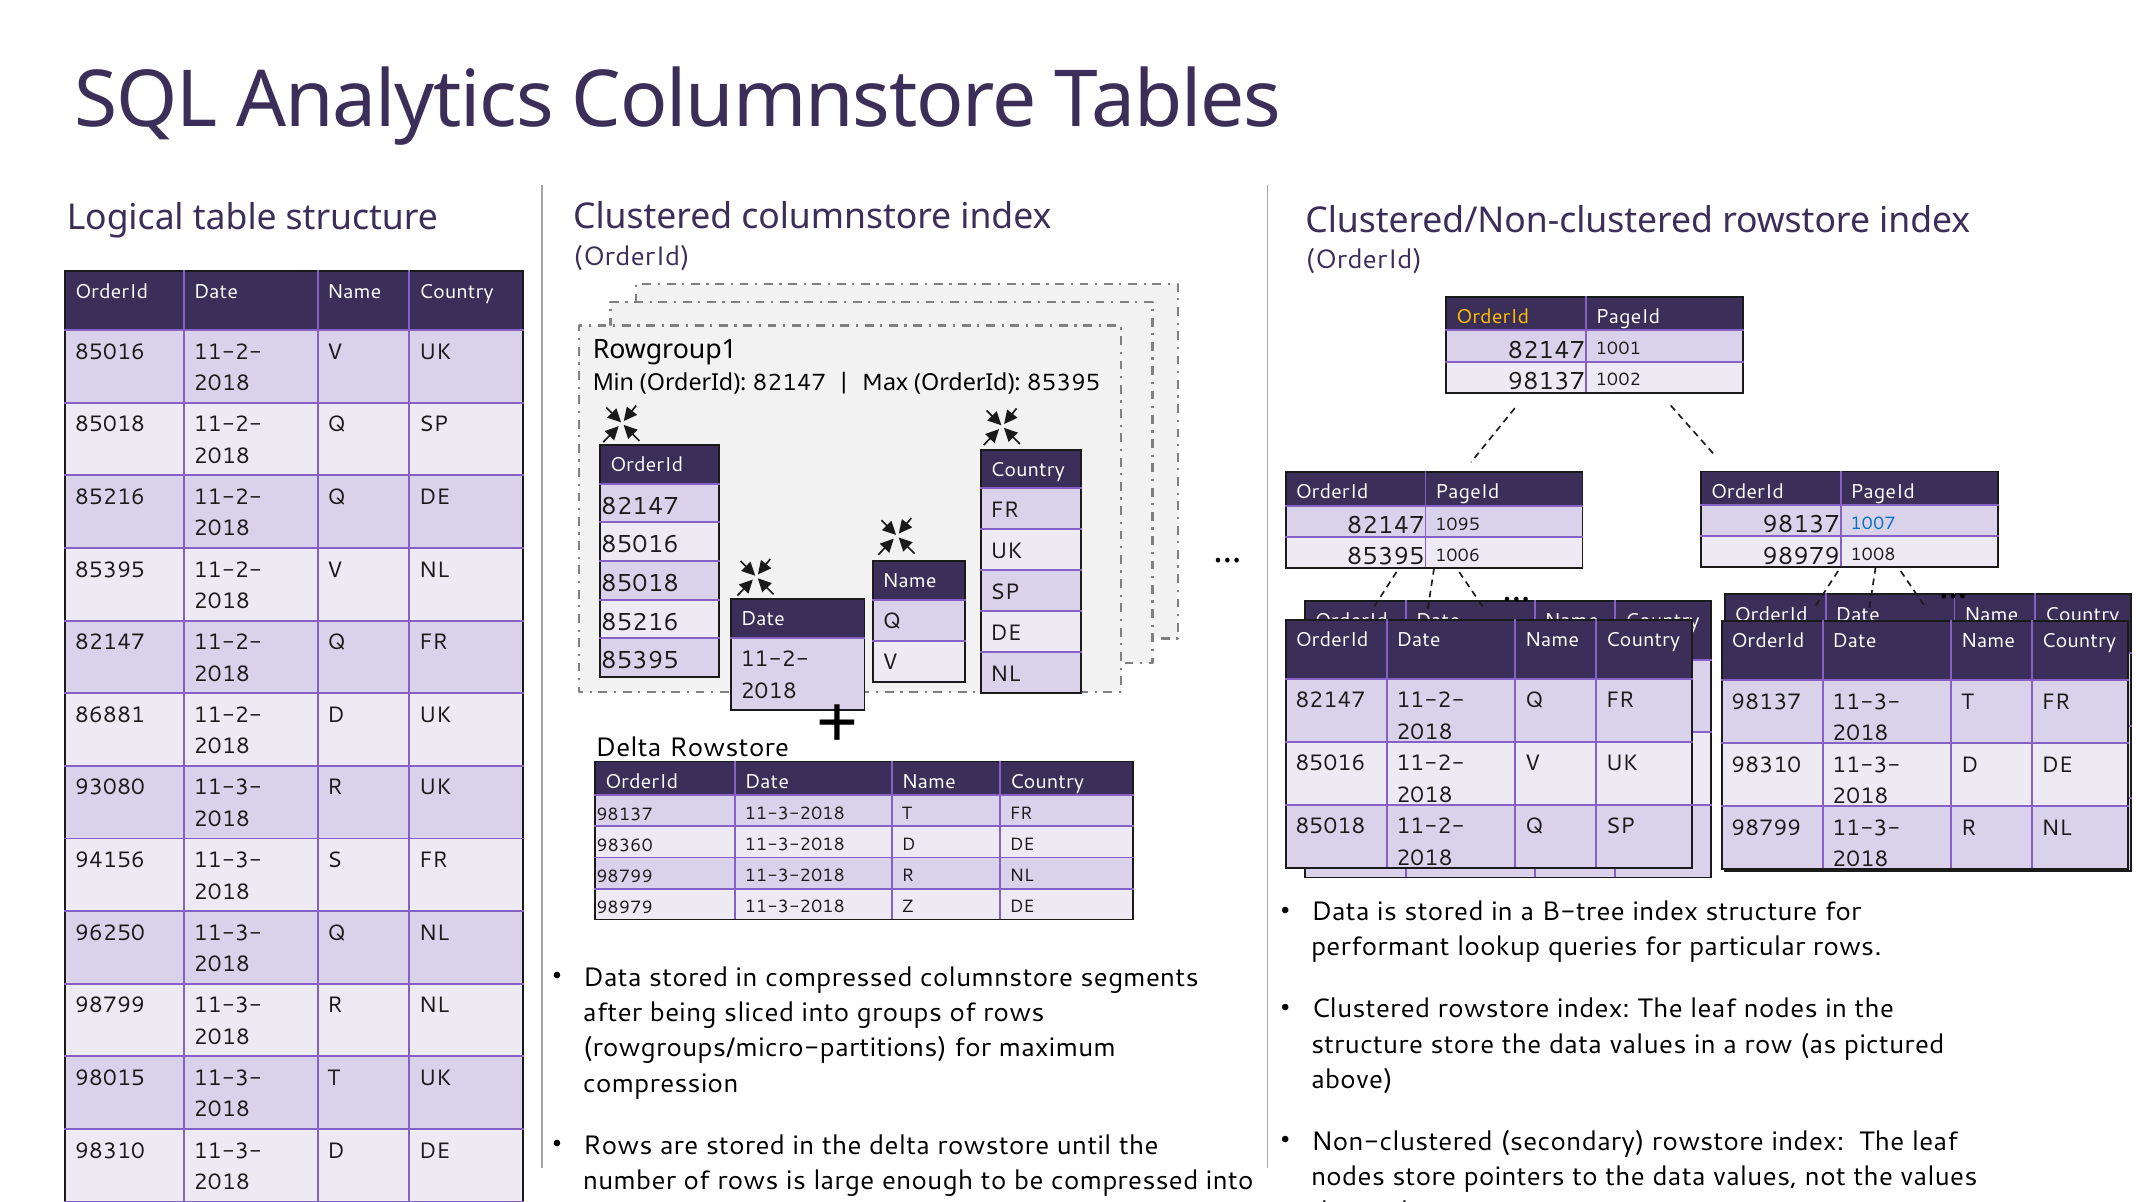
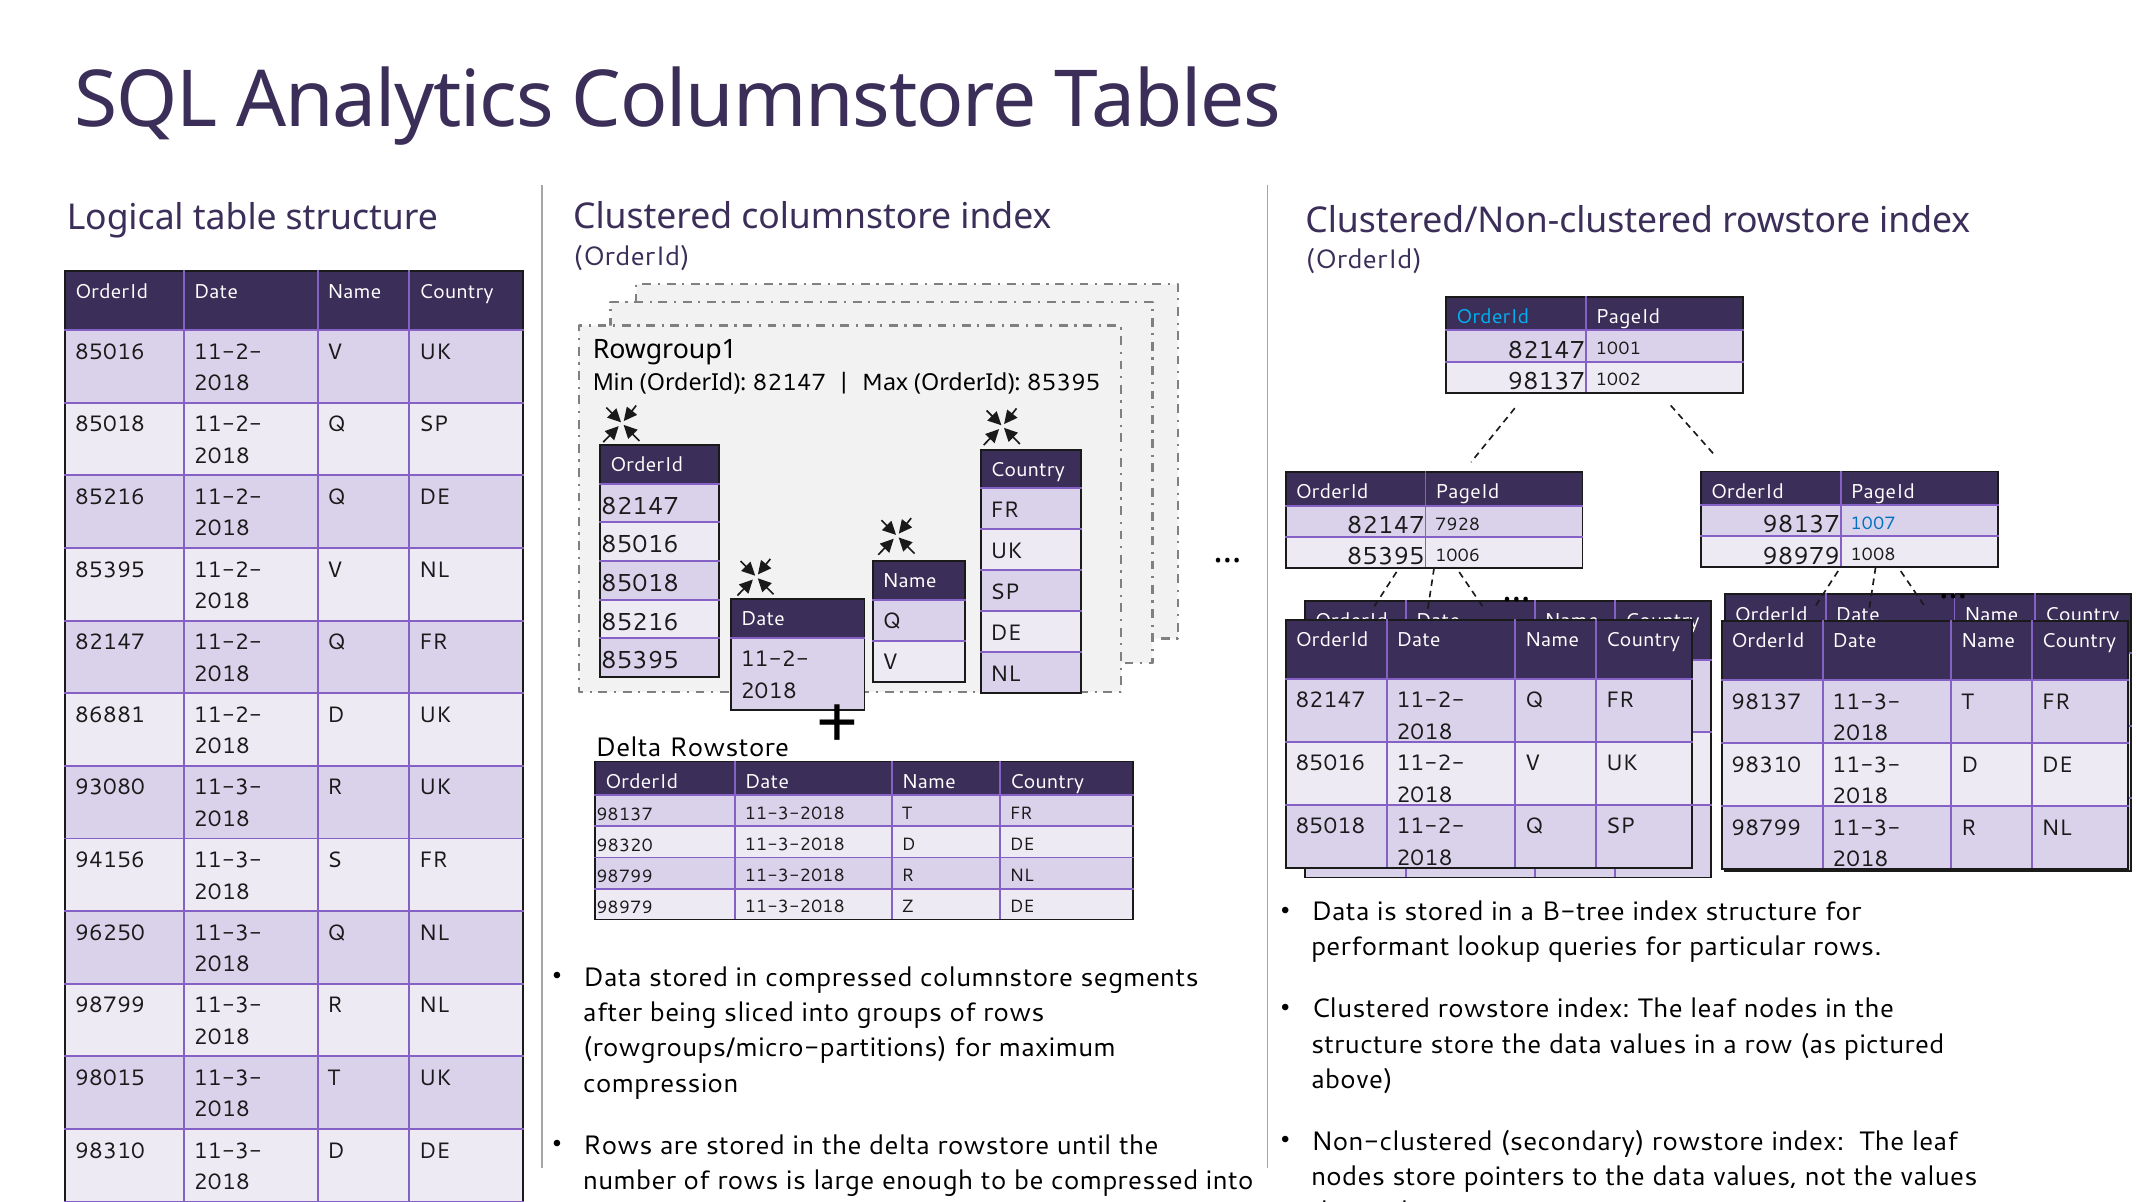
OrderId colour: yellow -> light blue (1493, 317)
1095: 1095 -> 7928 (1458, 524)
98360: 98360 -> 98320 (625, 845)
